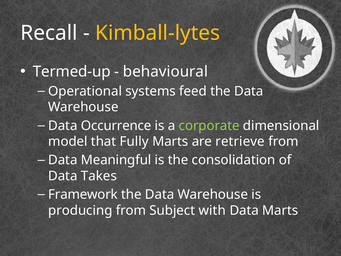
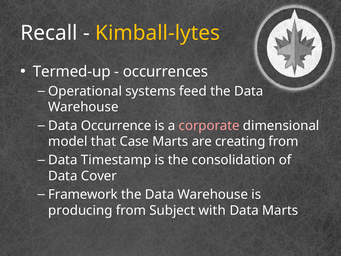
behavioural: behavioural -> occurrences (166, 72)
corporate colour: light green -> pink (209, 126)
Fully: Fully -> Case (134, 141)
retrieve: retrieve -> creating (240, 141)
Meaningful: Meaningful -> Timestamp (116, 160)
Takes: Takes -> Cover (99, 176)
